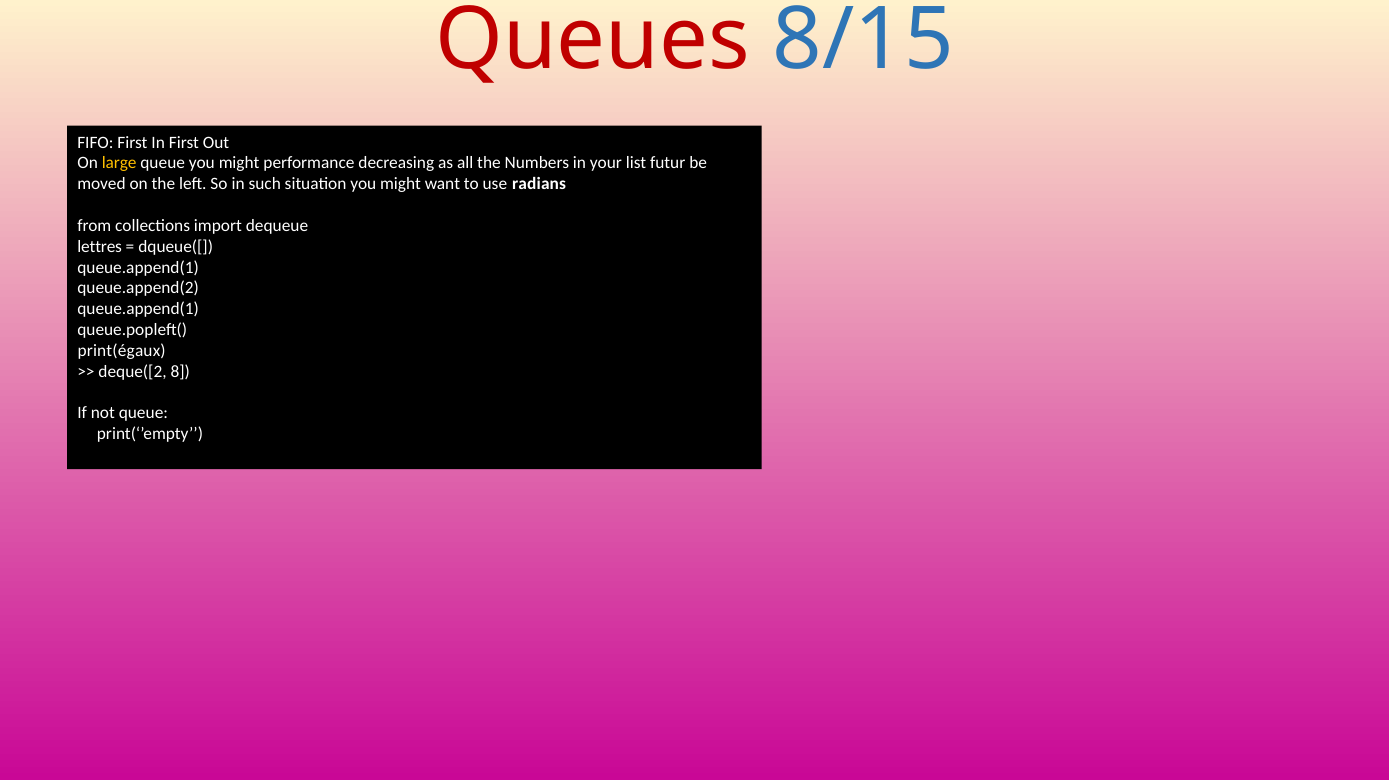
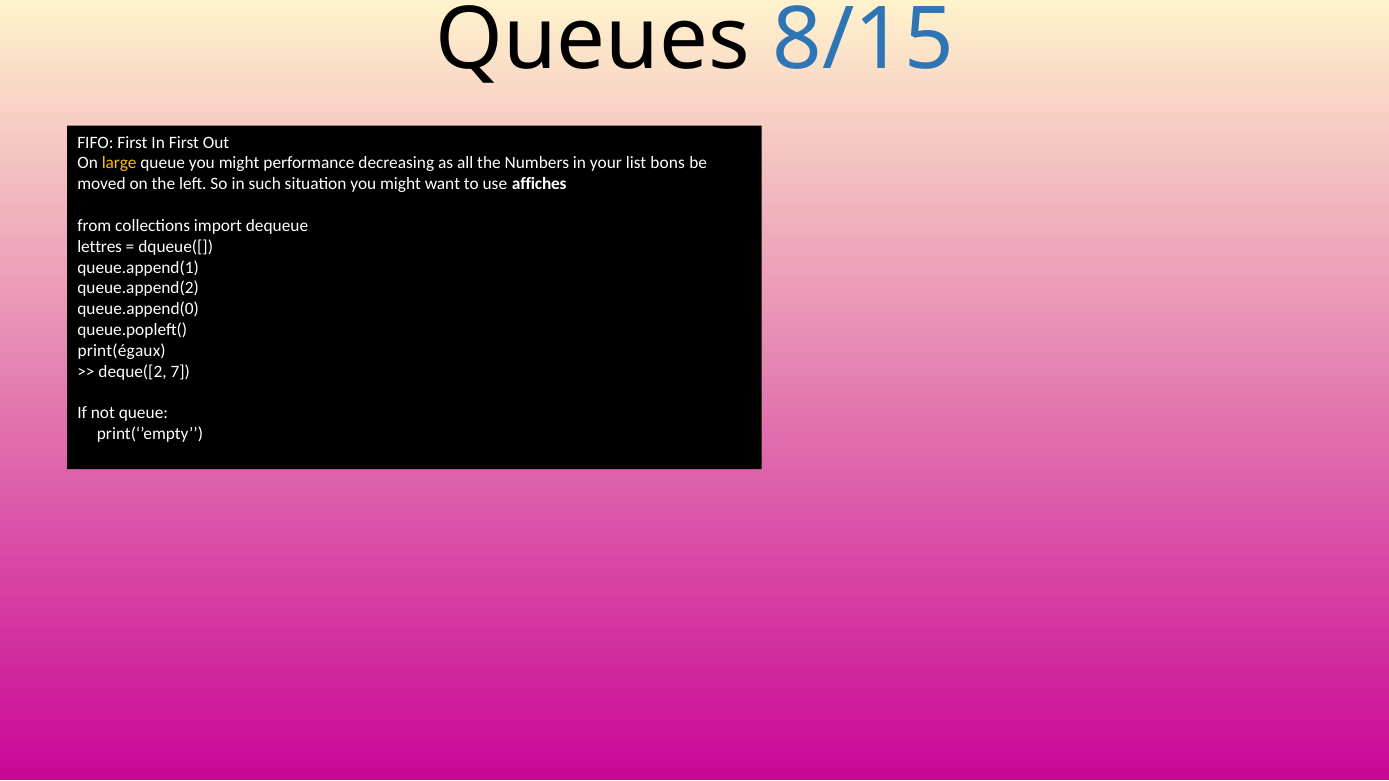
Queues colour: red -> black (593, 40)
futur: futur -> bons (668, 163)
radians: radians -> affiches (539, 184)
queue.append(1: queue.append(1 -> queue.append(0 (138, 309)
8: 8 -> 7 (180, 372)
